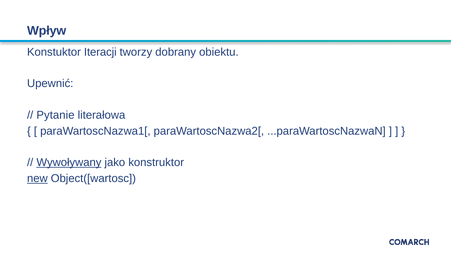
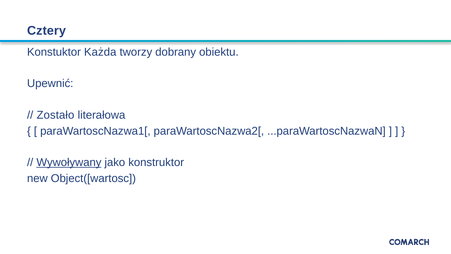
Wpływ: Wpływ -> Cztery (47, 31)
Iteracji: Iteracji -> Każda (100, 52)
Pytanie: Pytanie -> Zostało (55, 115)
new underline: present -> none (37, 178)
